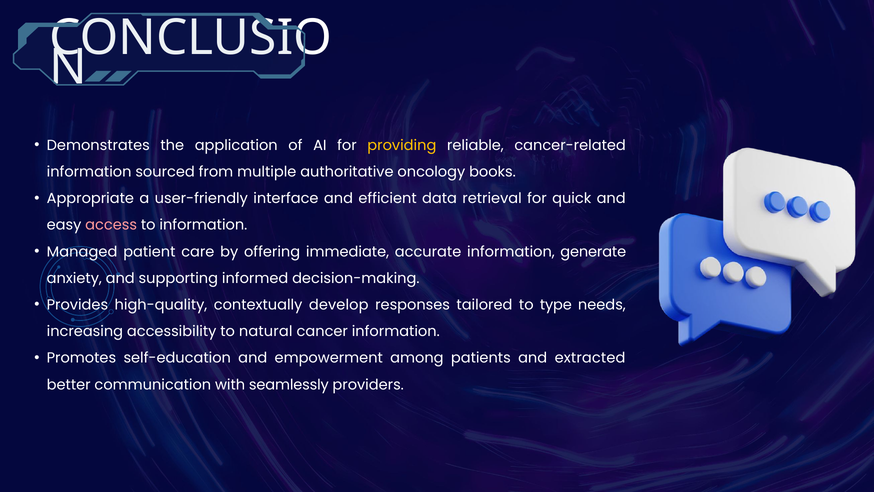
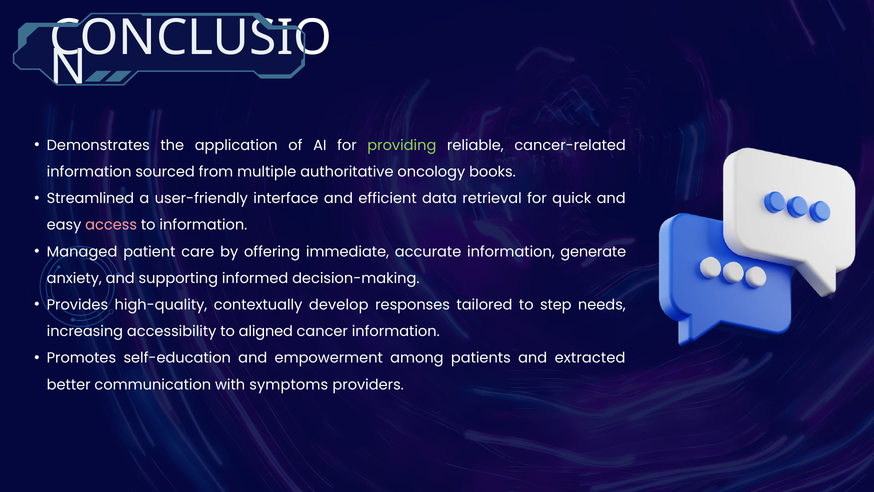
providing colour: yellow -> light green (402, 145)
Appropriate: Appropriate -> Streamlined (90, 198)
type: type -> step (556, 305)
natural: natural -> aligned (266, 331)
seamlessly: seamlessly -> symptoms (289, 384)
